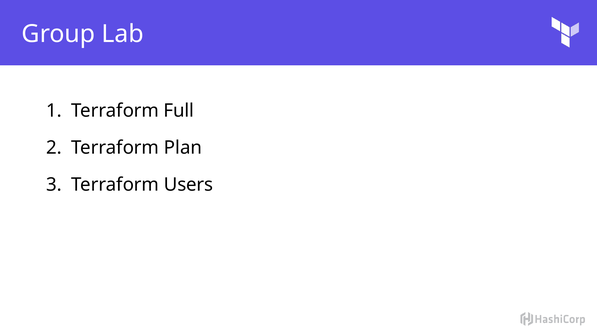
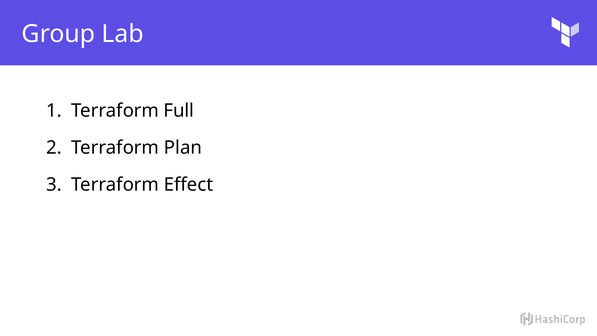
Users: Users -> Effect (189, 185)
